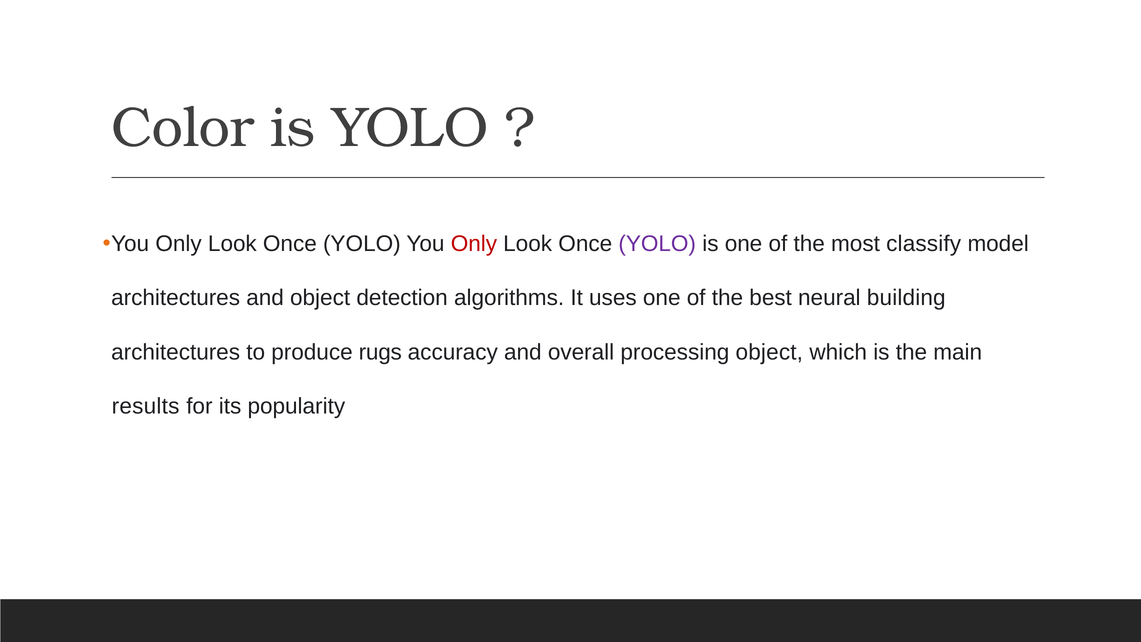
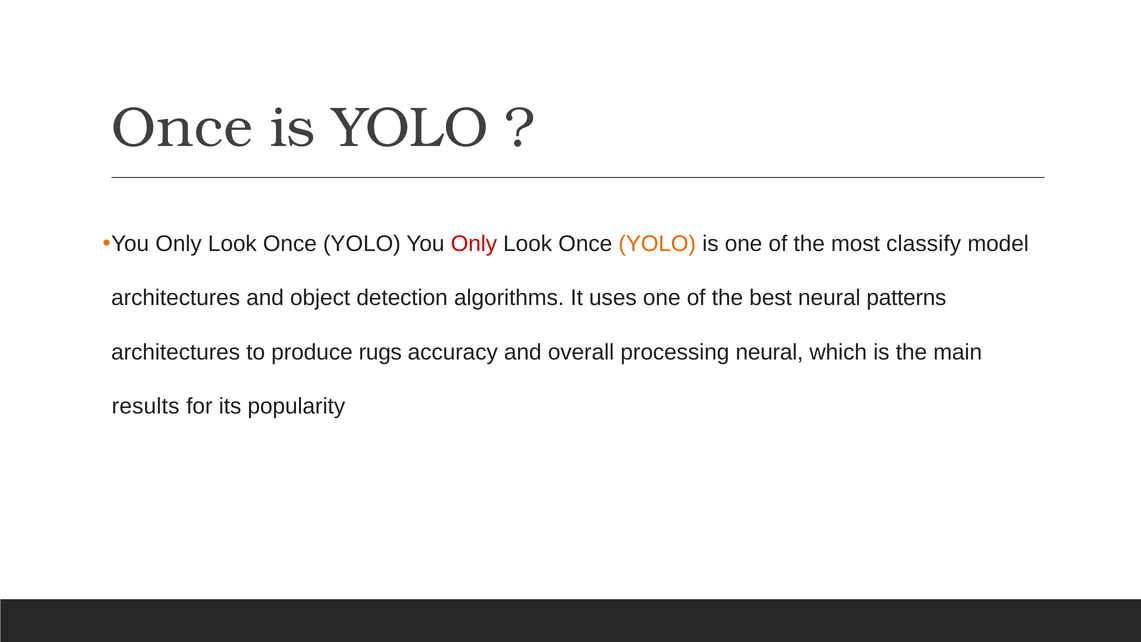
Color: Color -> Once (182, 128)
YOLO colour: purple -> orange (657, 244)
building: building -> patterns (906, 298)
processing object: object -> neural (769, 352)
